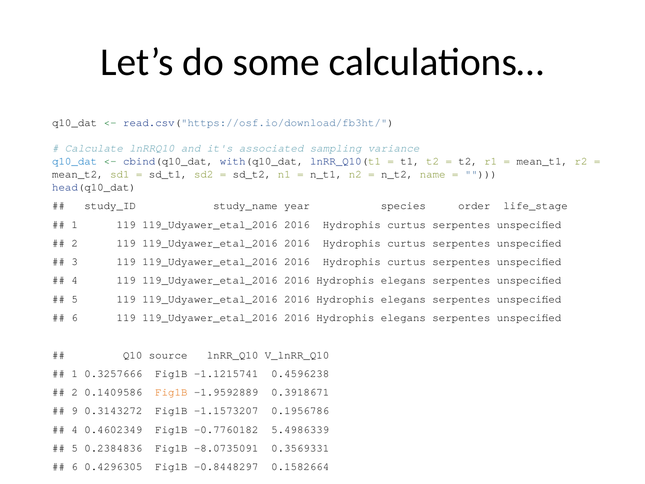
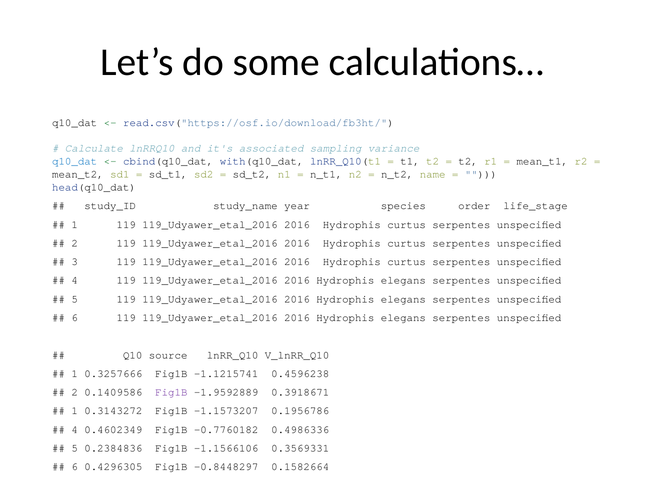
Fig1B colour: orange -> purple (171, 392)
9: 9 -> 1 (75, 411)
5.4986339: 5.4986339 -> 0.4986336 (300, 429)
-8.0735091: -8.0735091 -> -1.1566106 (226, 448)
